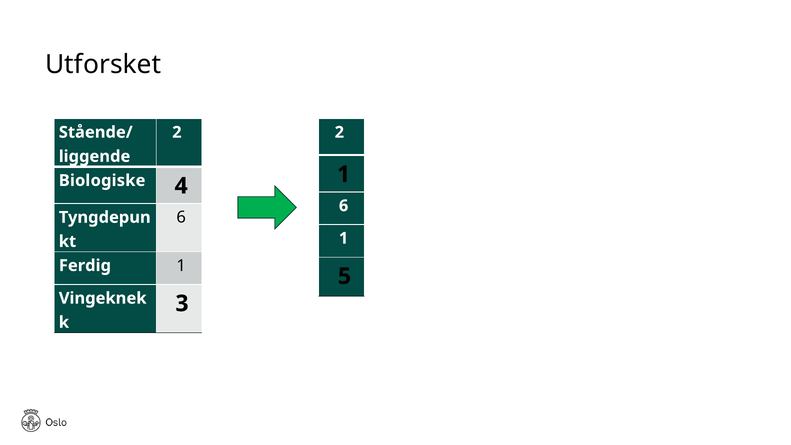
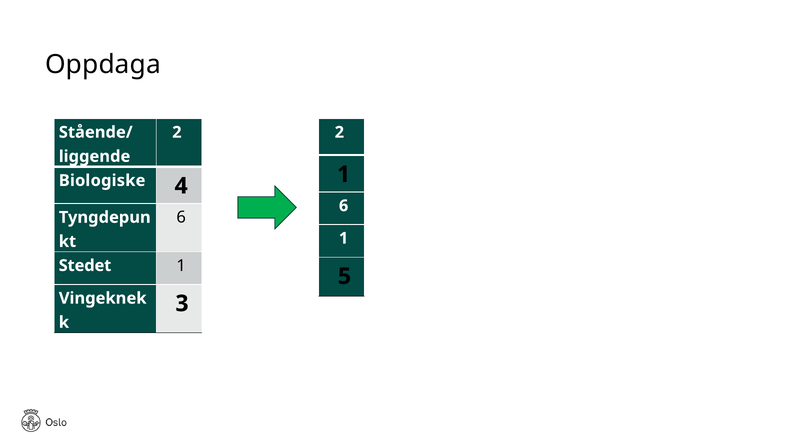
Utforsket: Utforsket -> Oppdaga (103, 64)
Ferdig: Ferdig -> Stedet (85, 266)
